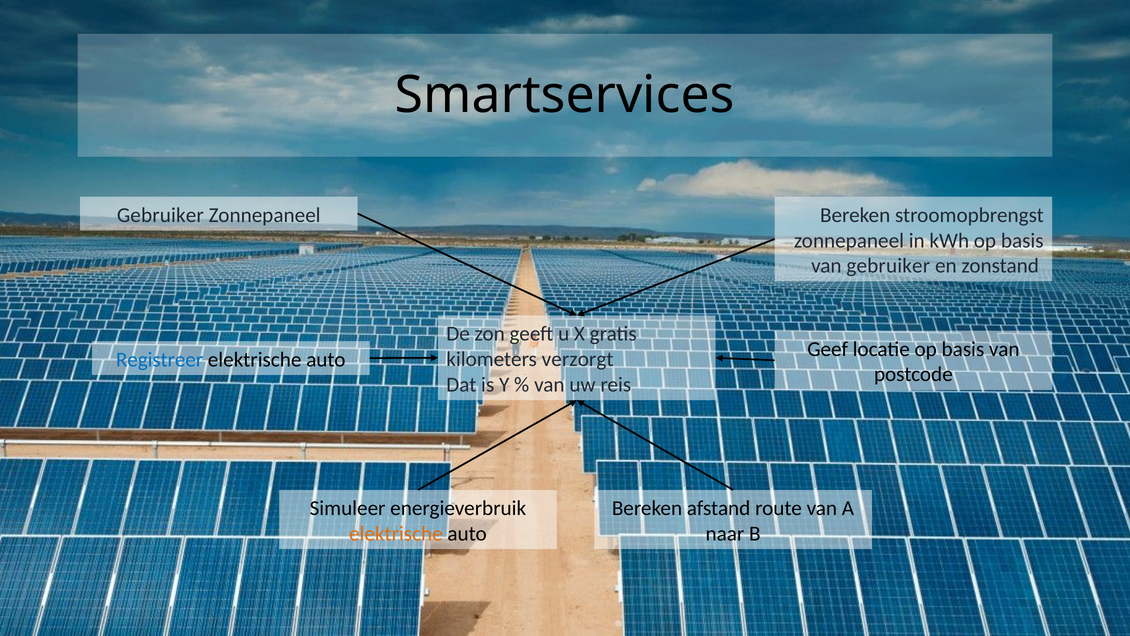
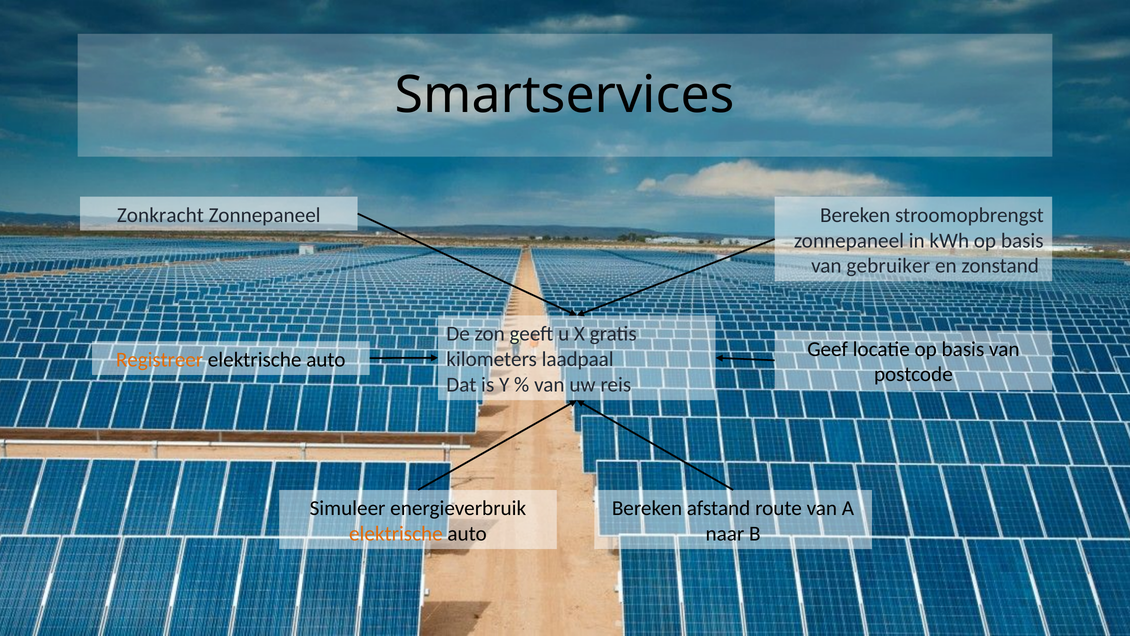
Gebruiker: Gebruiker -> Zonkracht (160, 215)
verzorgt: verzorgt -> laadpaal (578, 359)
Registreer colour: blue -> orange (160, 359)
